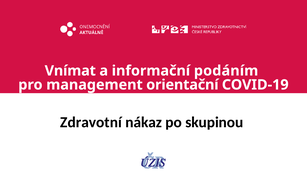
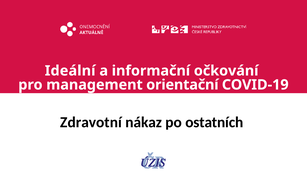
Vnímat: Vnímat -> Ideální (70, 71)
podáním: podáním -> očkování (226, 71)
skupinou: skupinou -> ostatních (214, 122)
